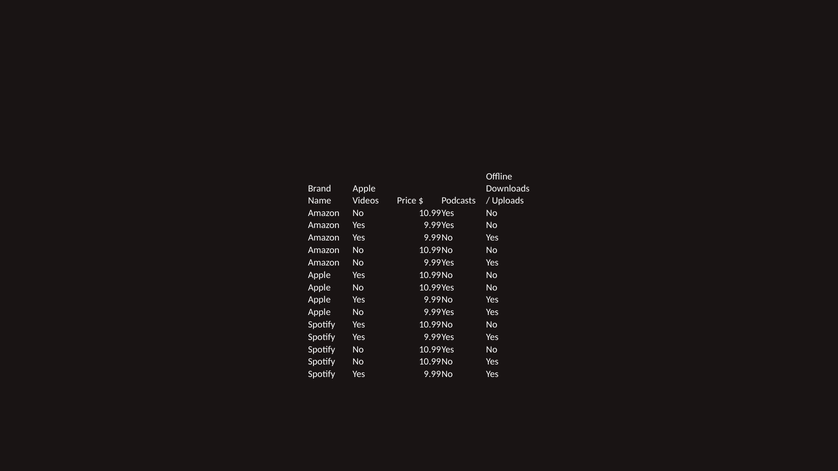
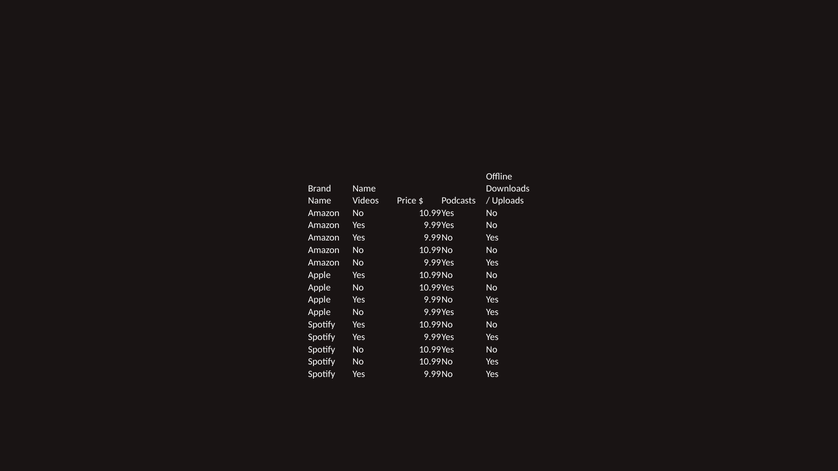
Apple: Apple -> Name (364, 189)
